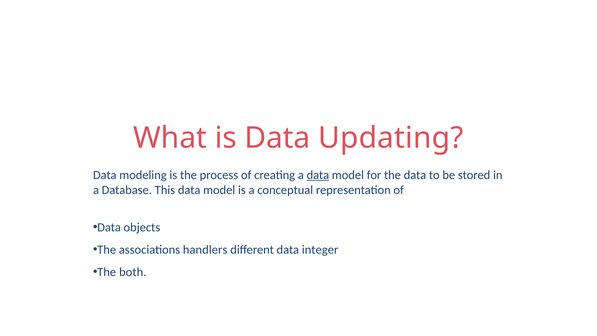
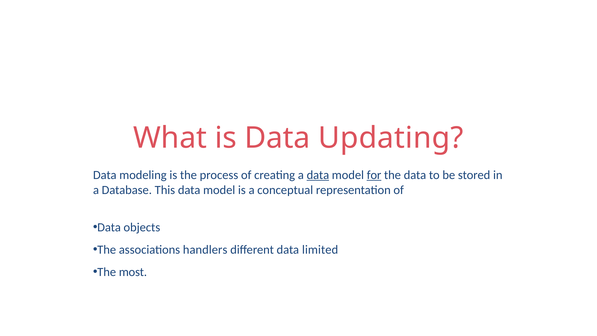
for underline: none -> present (374, 175)
integer: integer -> limited (320, 250)
both: both -> most (133, 272)
